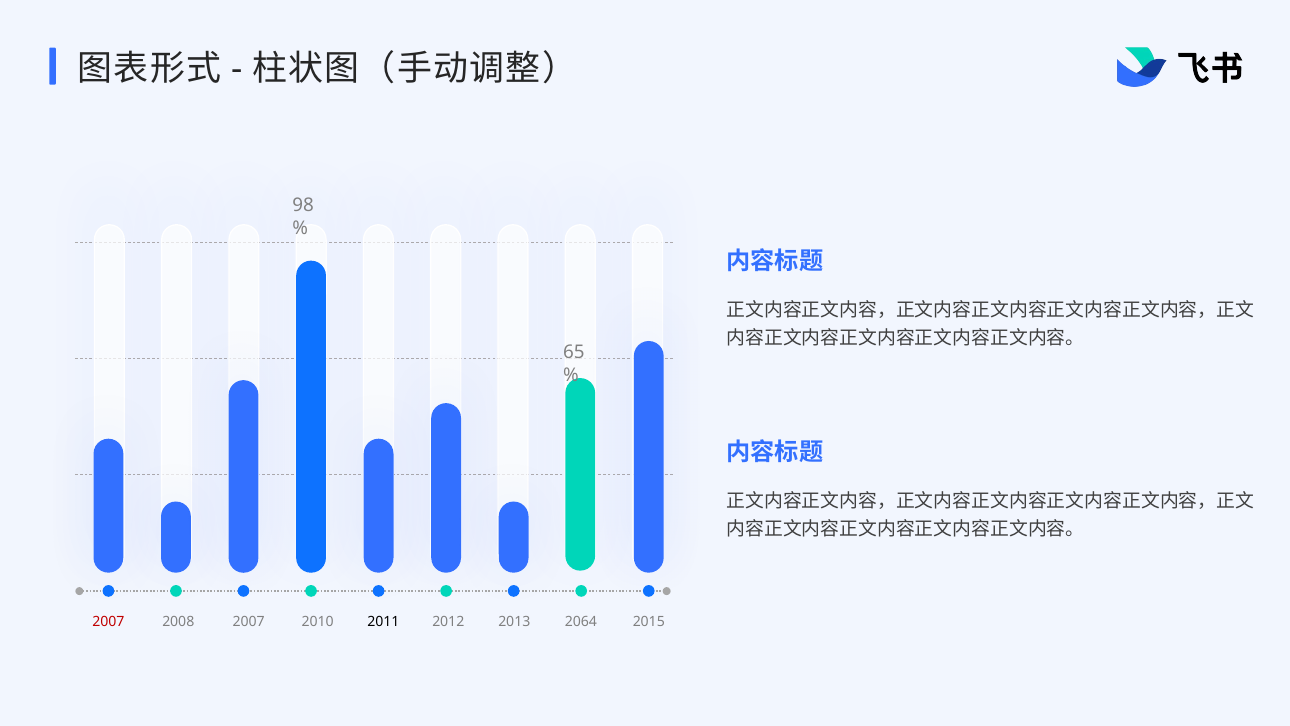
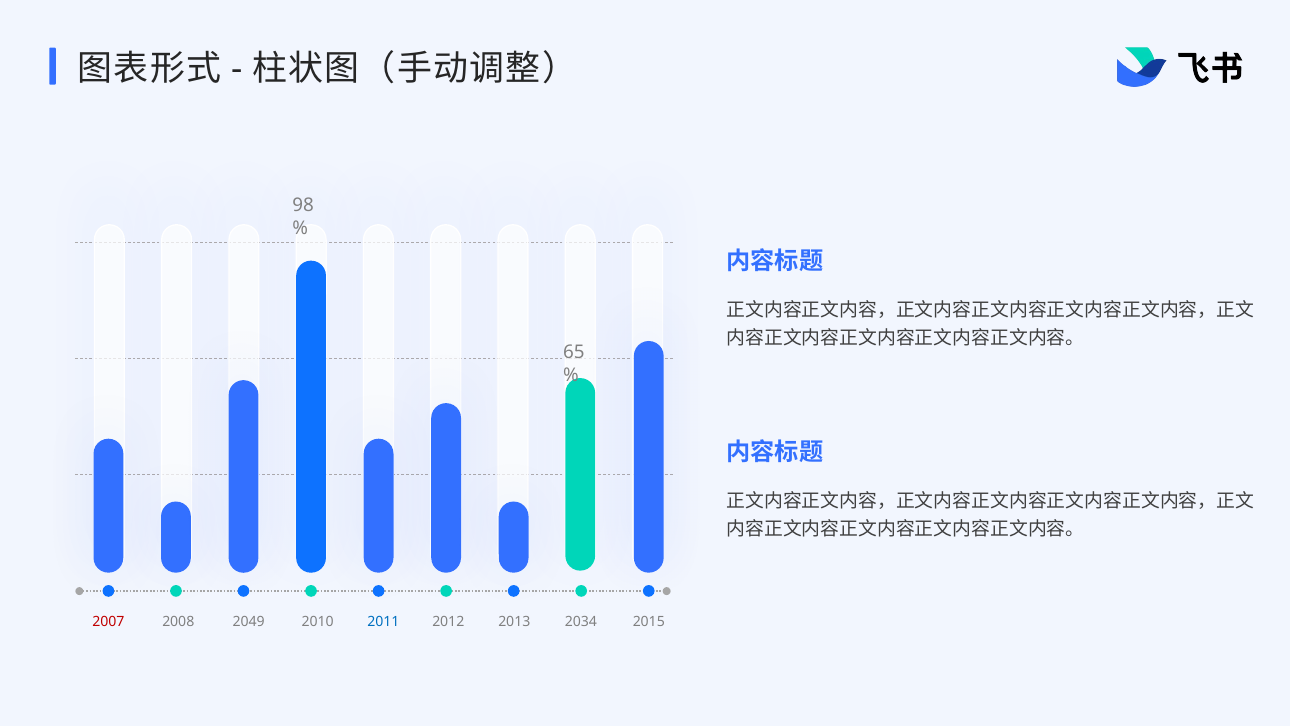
2007: 2007 -> 2049 (249, 622)
2011 colour: black -> blue (383, 622)
2064: 2064 -> 2034 (581, 622)
